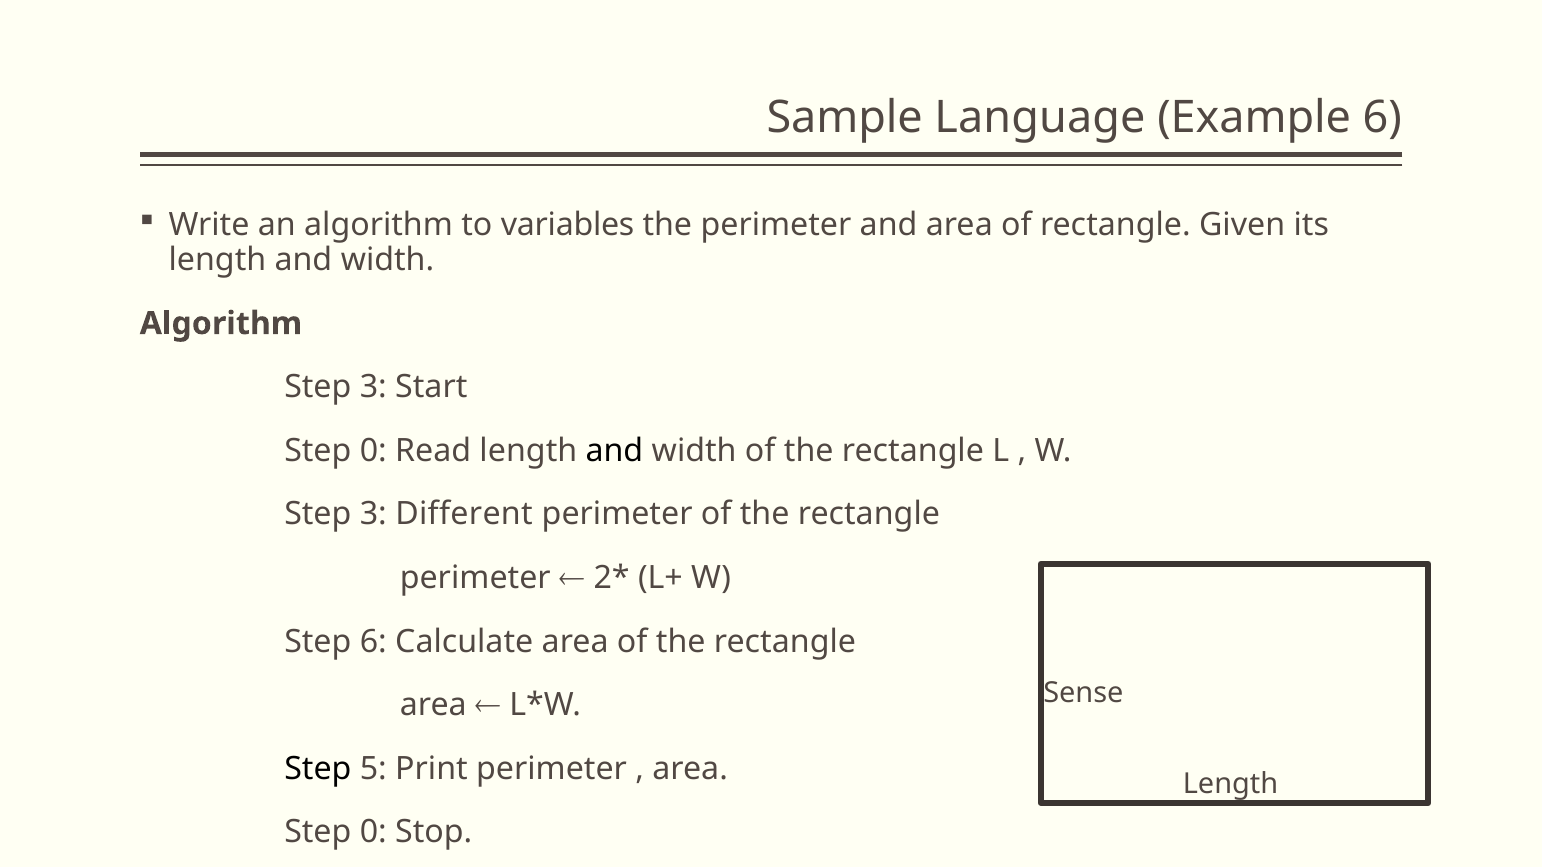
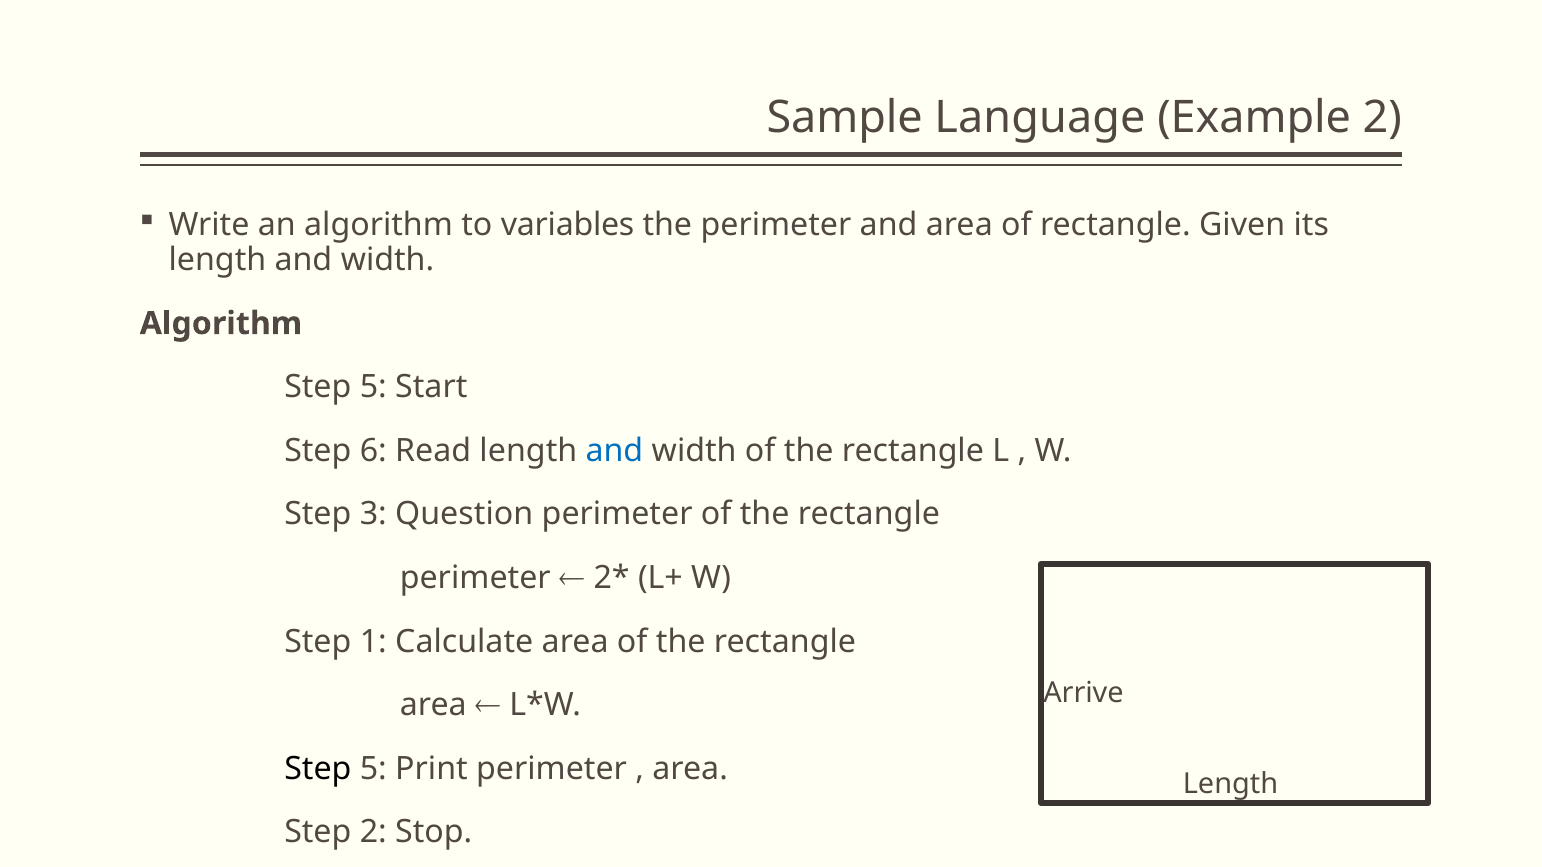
Example 6: 6 -> 2 (1382, 118)
3: 3 -> 5 (373, 387)
0: 0 -> 6 (373, 451)
and colour: black -> blue (614, 451)
Different: Different -> Question (464, 514)
Step 6: 6 -> 1 (373, 642)
Sense: Sense -> Arrive (1083, 694)
0: 0 -> 2 (373, 832)
